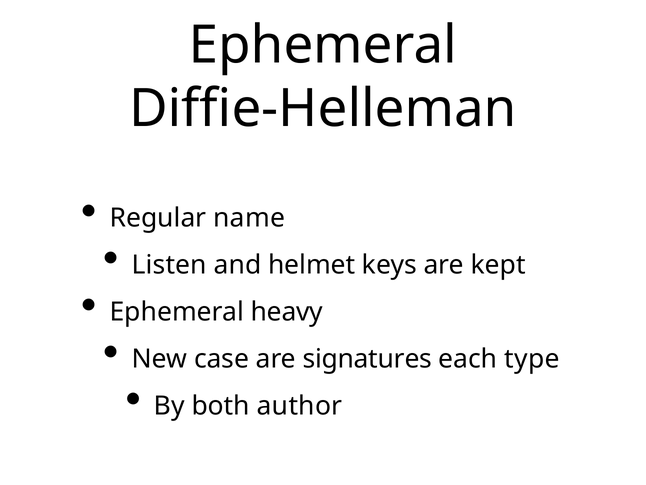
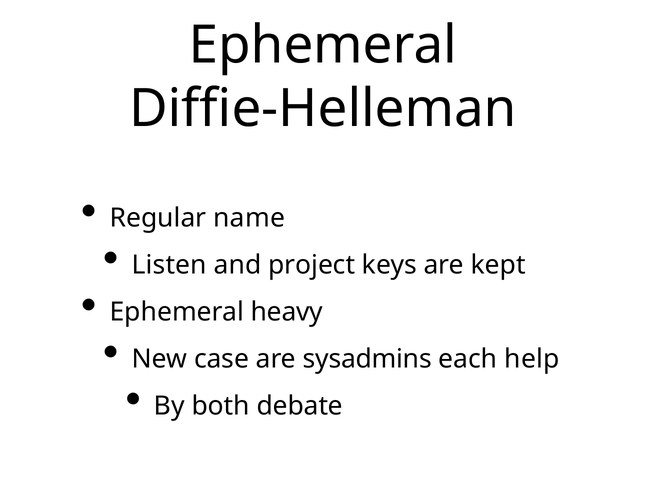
helmet: helmet -> project (312, 265)
signatures: signatures -> sysadmins (367, 358)
type: type -> help (532, 358)
author: author -> debate (300, 405)
